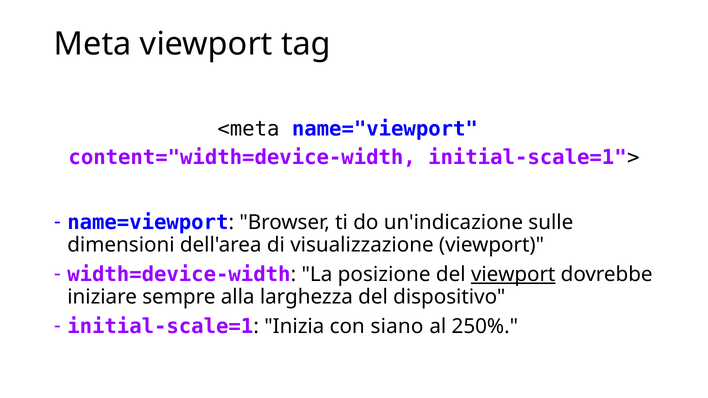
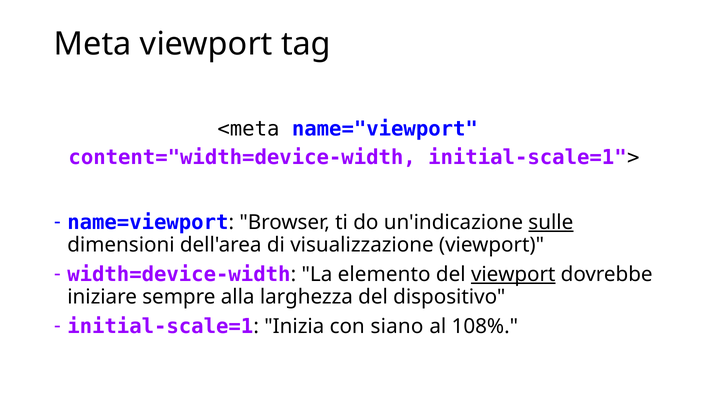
sulle underline: none -> present (551, 223)
posizione: posizione -> elemento (384, 275)
250%: 250% -> 108% (485, 327)
